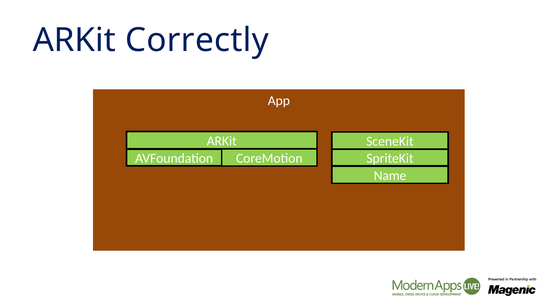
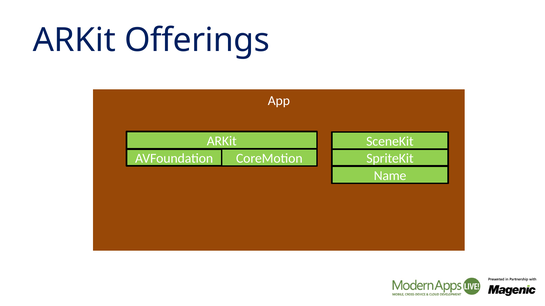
Correctly: Correctly -> Offerings (197, 40)
